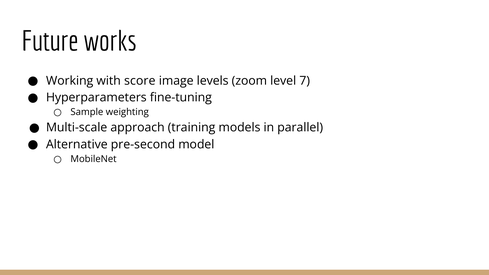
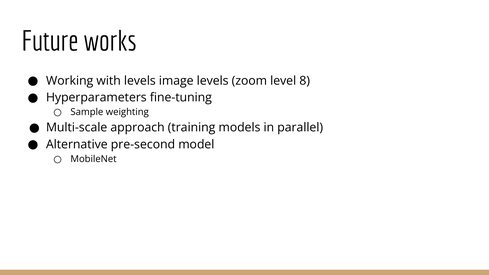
with score: score -> levels (140, 81)
7: 7 -> 8 (305, 81)
